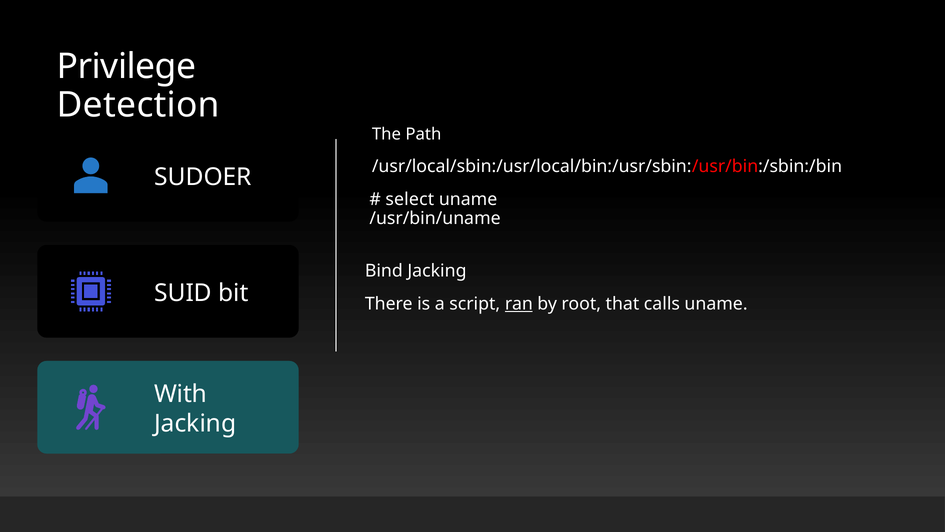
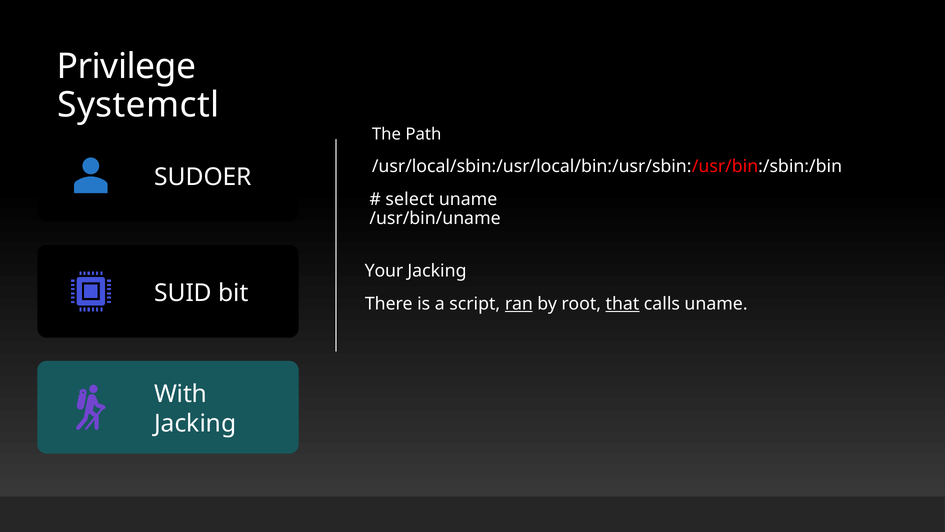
Detection: Detection -> Systemctl (138, 105)
Bind: Bind -> Your (384, 270)
that underline: none -> present (622, 303)
